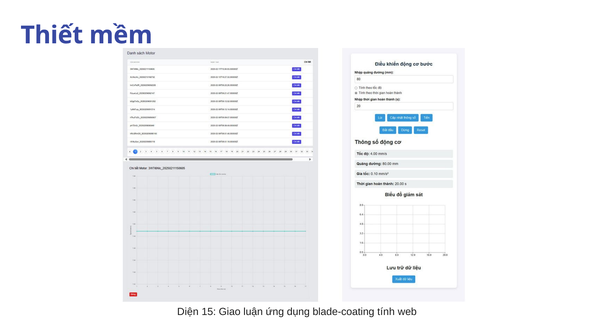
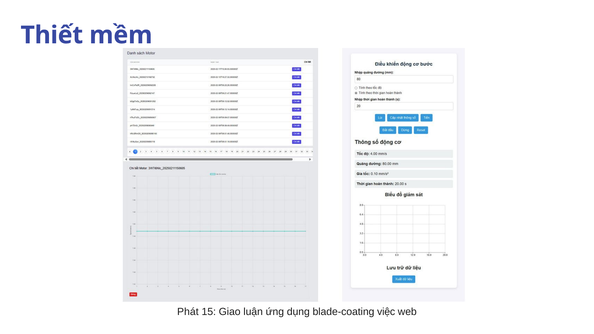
Diện: Diện -> Phát (188, 312)
tính: tính -> việc (386, 312)
